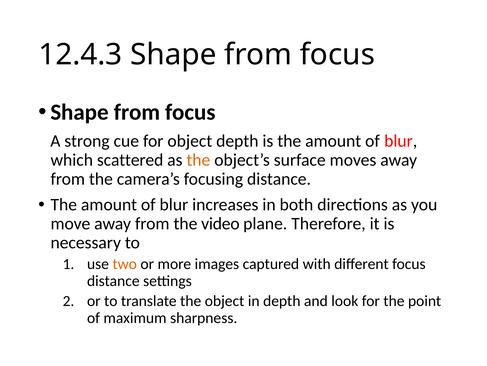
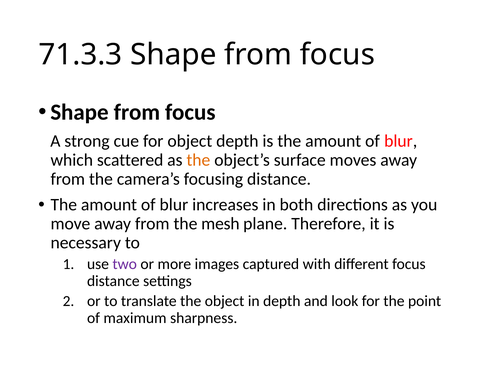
12.4.3: 12.4.3 -> 71.3.3 (80, 55)
video: video -> mesh (220, 223)
two colour: orange -> purple (125, 264)
